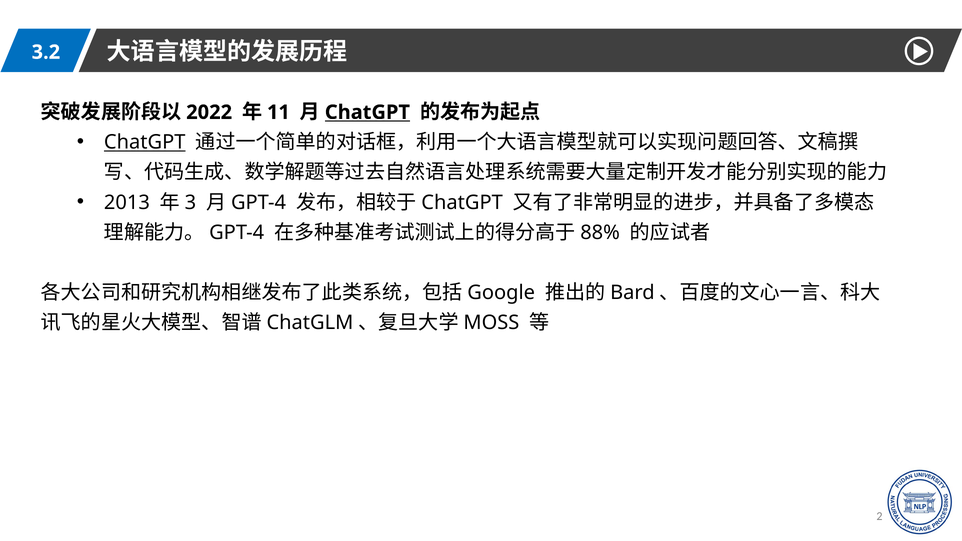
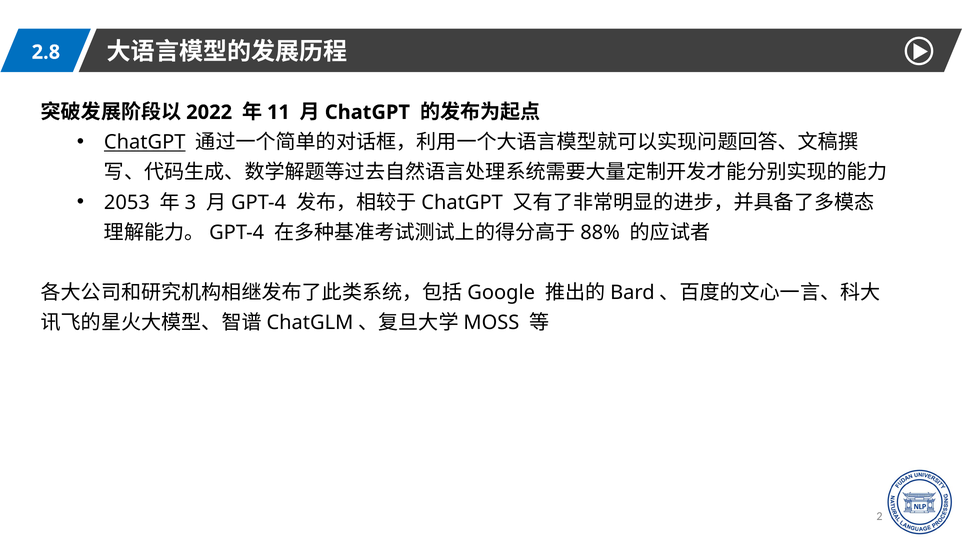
3.2: 3.2 -> 2.8 (46, 52)
ChatGPT underline: present -> none (367, 112)
2013: 2013 -> 2053 (127, 202)
